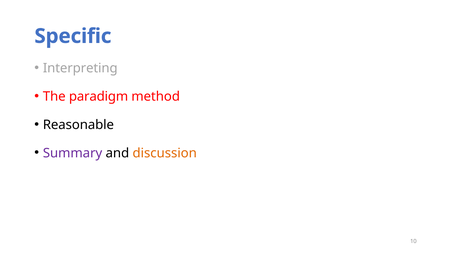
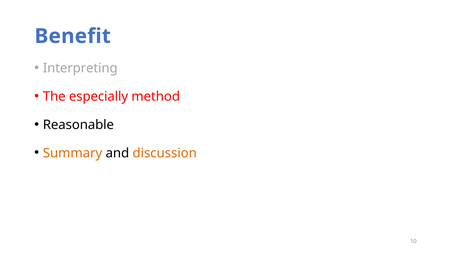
Specific: Specific -> Benefit (73, 36)
paradigm: paradigm -> especially (99, 97)
Summary colour: purple -> orange (73, 153)
